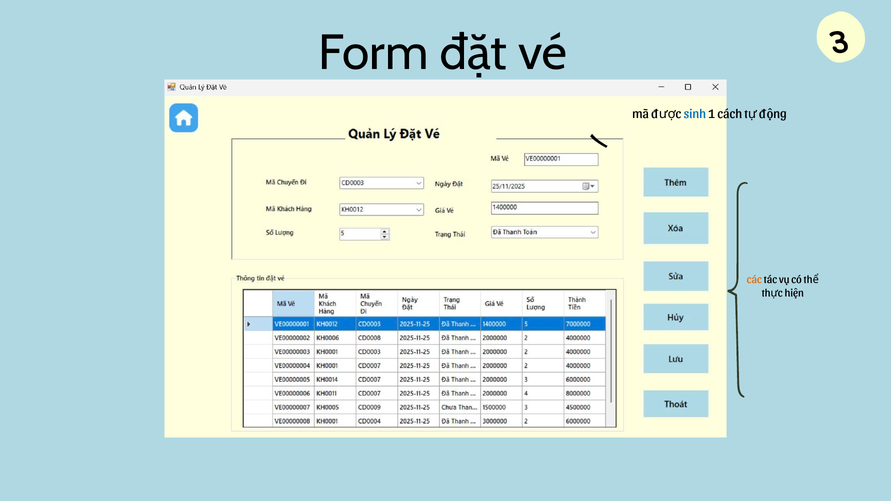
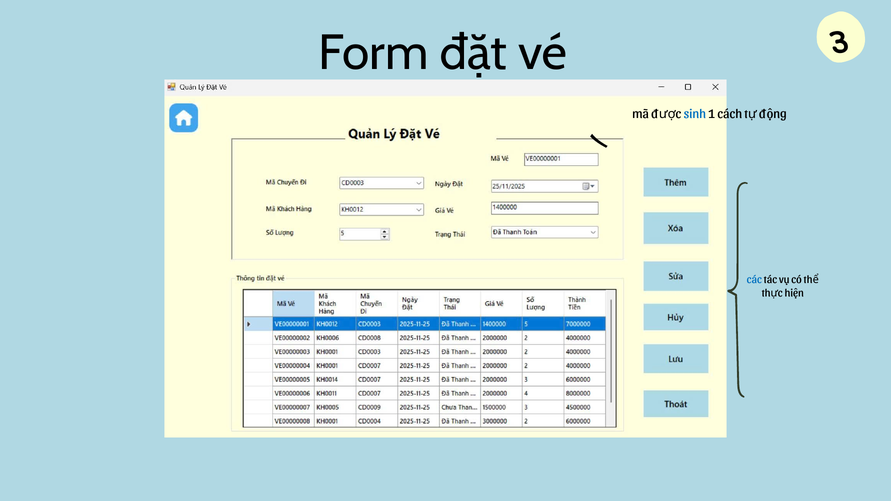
các colour: orange -> blue (754, 280)
